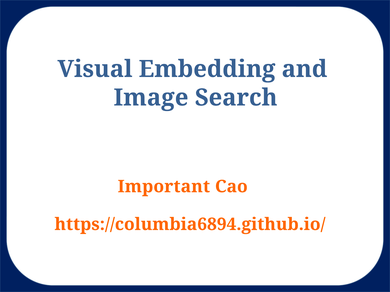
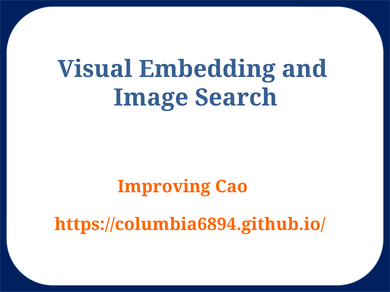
Important: Important -> Improving (164, 187)
